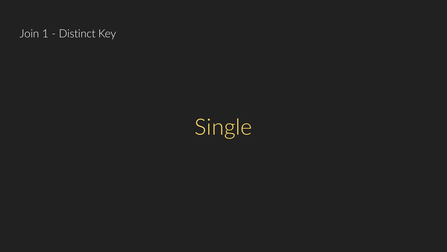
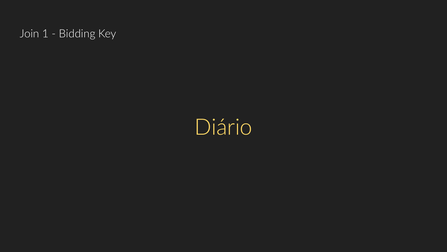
Distinct: Distinct -> Bidding (77, 34)
Single: Single -> Diário (224, 127)
